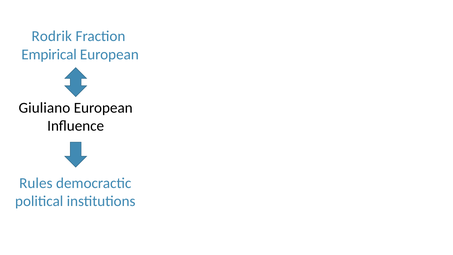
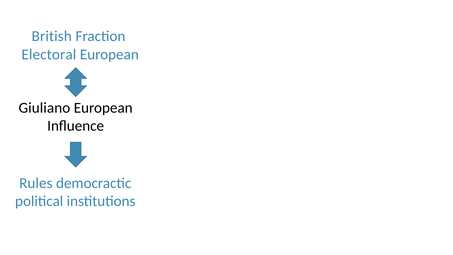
Rodrik: Rodrik -> British (52, 36)
Empirical: Empirical -> Electoral (49, 54)
